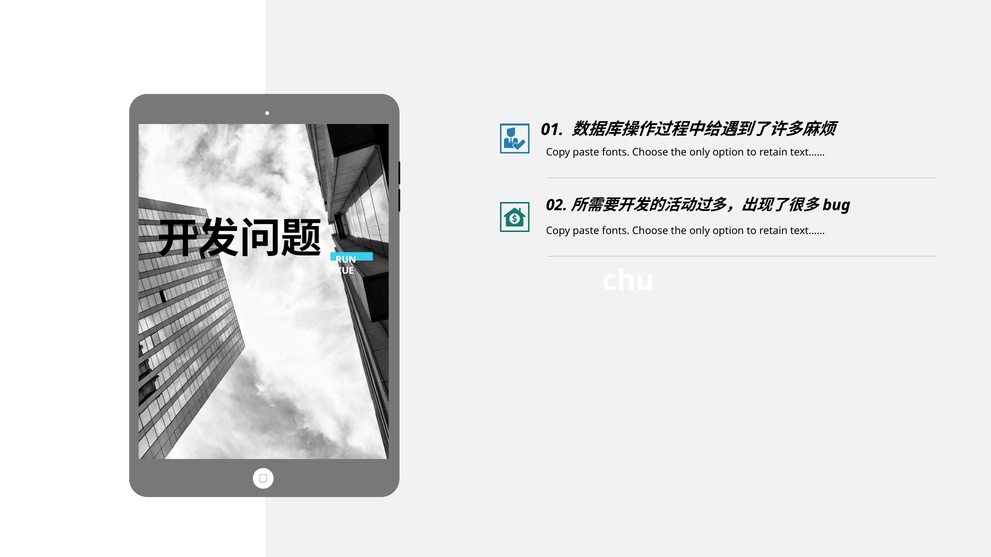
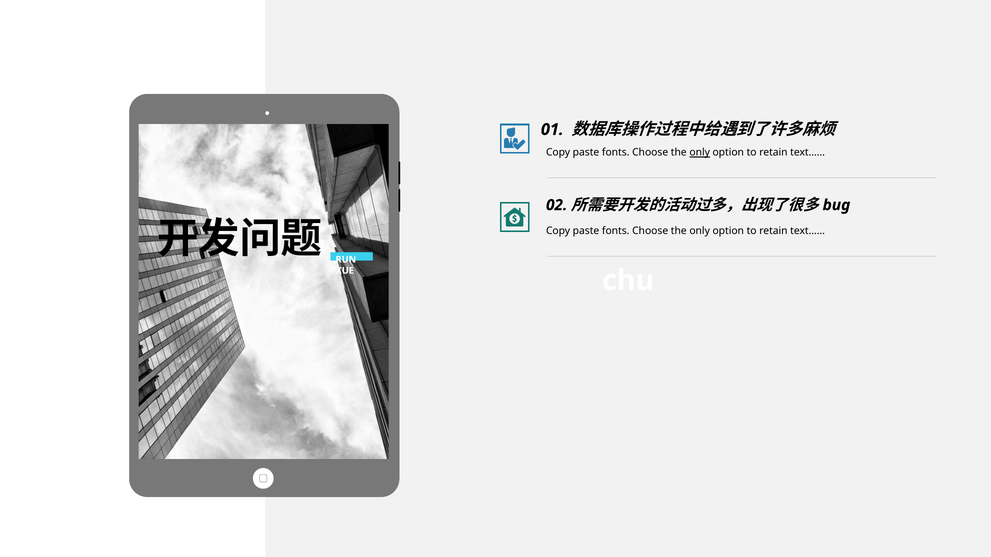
only underline: none -> present (700, 153)
